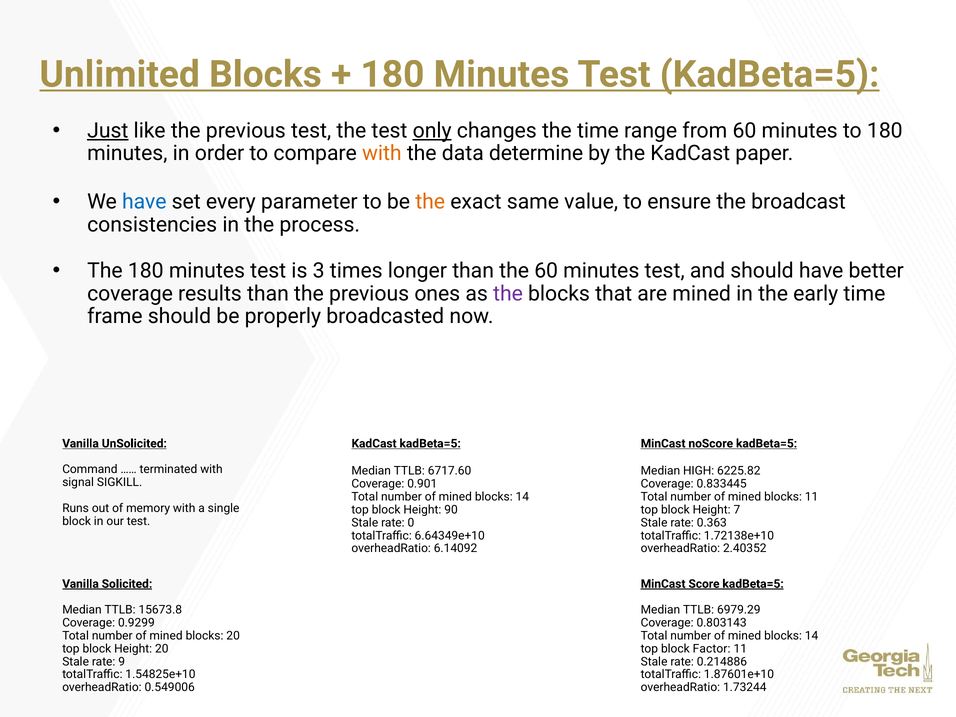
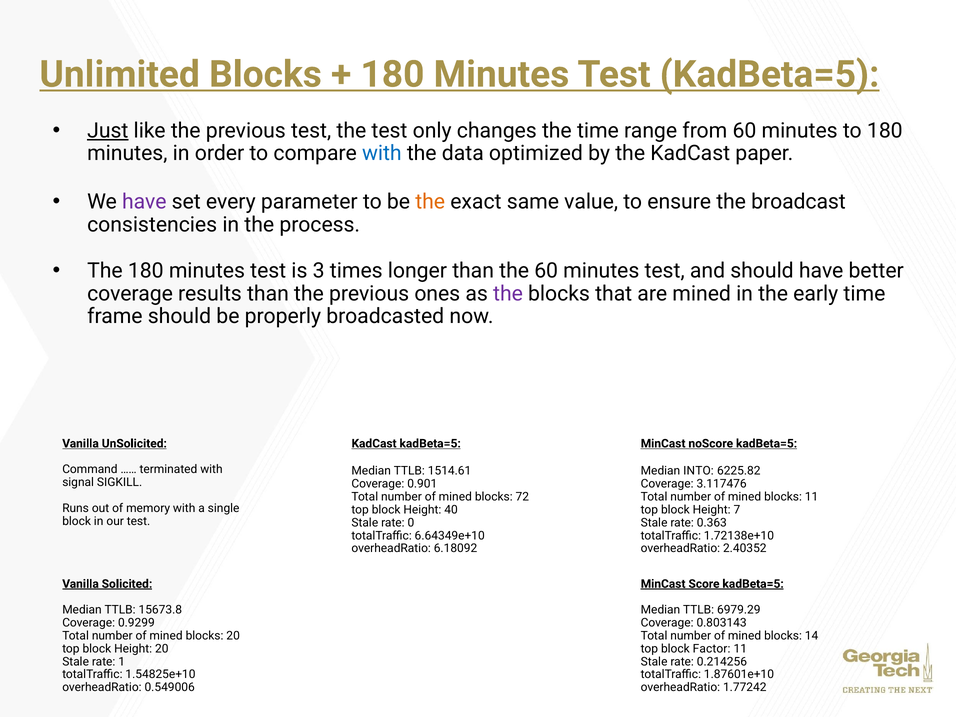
only underline: present -> none (432, 131)
with colour: orange -> blue (382, 153)
determine: determine -> optimized (536, 153)
have colour: blue -> purple (144, 202)
6717.60: 6717.60 -> 1514.61 (450, 471)
HIGH: HIGH -> INTO (698, 471)
0.833445: 0.833445 -> 3.117476 (722, 484)
14: 14 -> 72 (522, 497)
90: 90 -> 40 (451, 510)
6.14092: 6.14092 -> 6.18092 (456, 549)
9: 9 -> 1 (122, 662)
0.214886: 0.214886 -> 0.214256 (722, 662)
1.73244: 1.73244 -> 1.77242 (745, 687)
